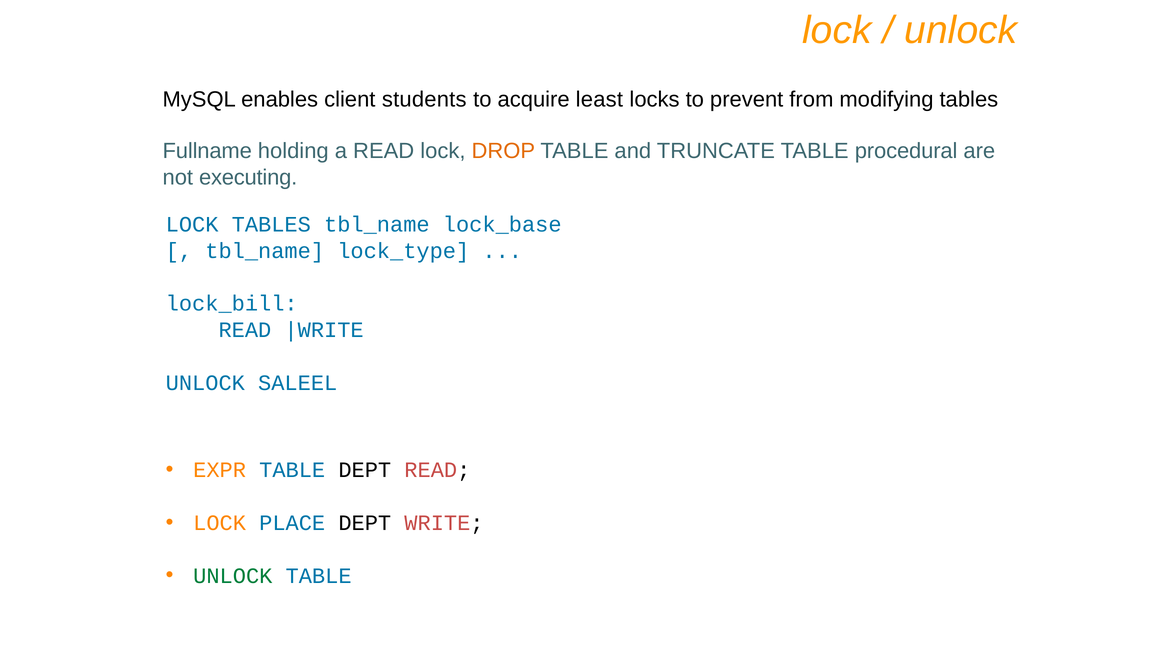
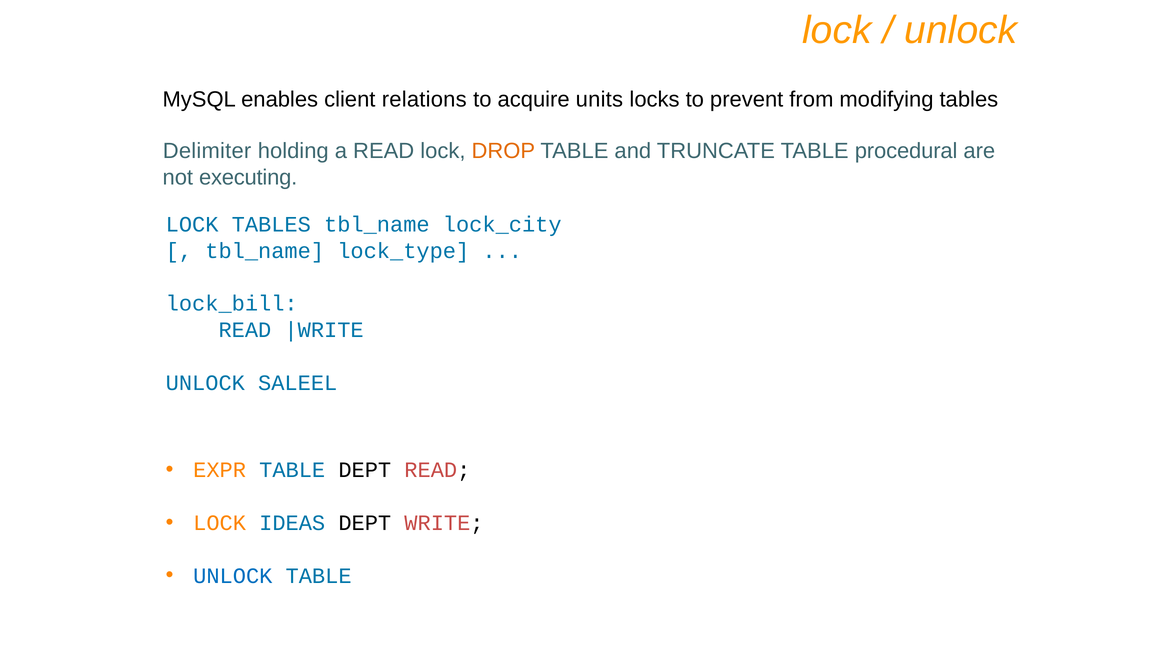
students: students -> relations (424, 100)
least: least -> units (599, 100)
Fullname: Fullname -> Delimiter (207, 151)
lock_base: lock_base -> lock_city (502, 224)
PLACE: PLACE -> IDEAS (292, 523)
UNLOCK colour: green -> blue (233, 576)
